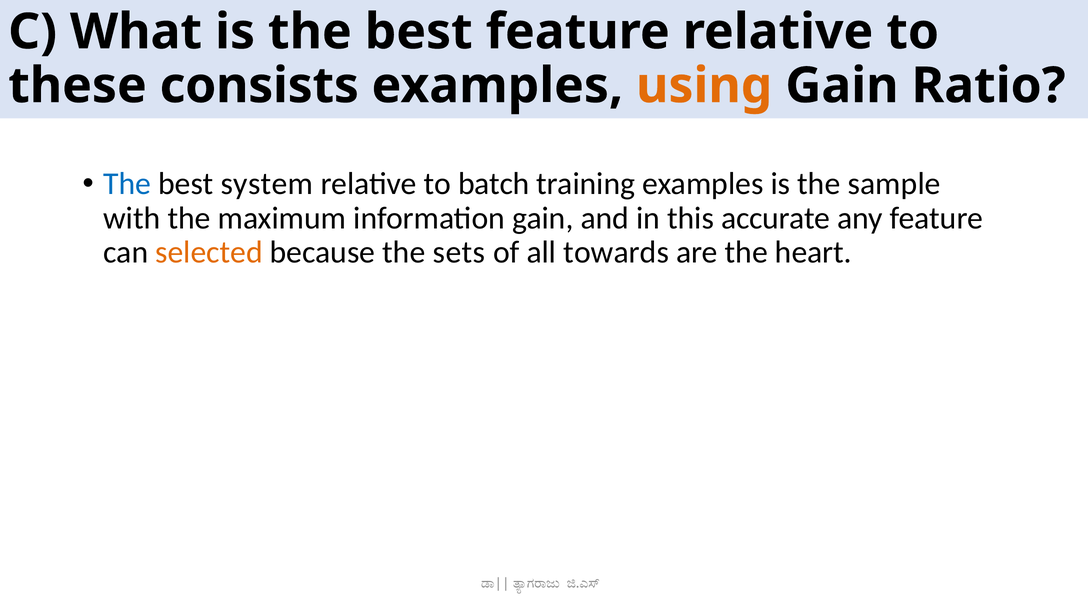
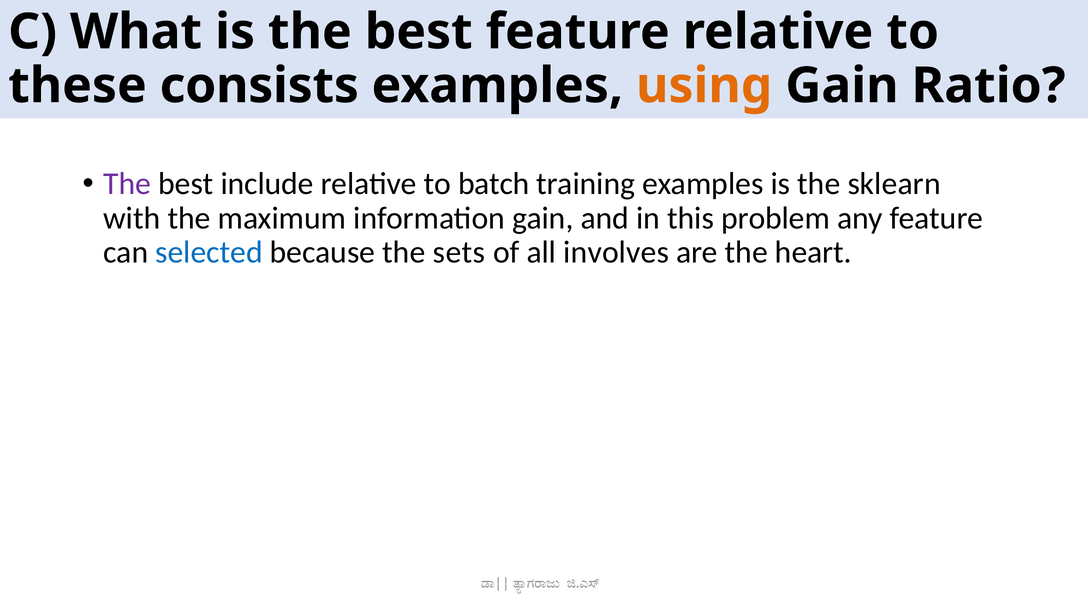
The colour: blue -> purple (127, 184)
system: system -> include (267, 184)
sample: sample -> sklearn (894, 184)
accurate: accurate -> problem (776, 218)
selected colour: orange -> blue (209, 253)
towards: towards -> involves (616, 253)
